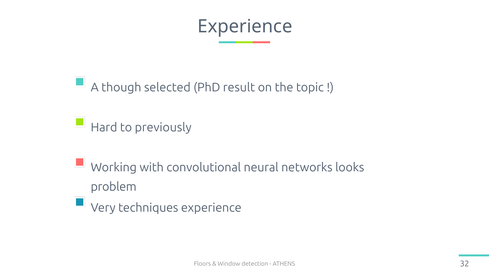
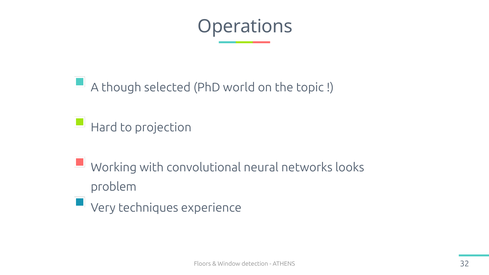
Experience: Experience -> Operations (245, 26)
result: result -> world (239, 87)
previously: previously -> projection (163, 127)
